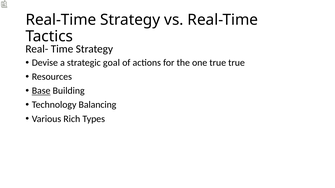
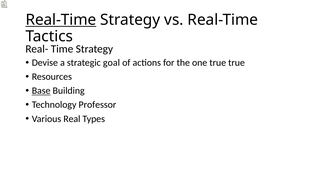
Real-Time underline: none -> present (61, 20)
Balancing: Balancing -> Professor (97, 105)
Rich: Rich -> Real (72, 119)
